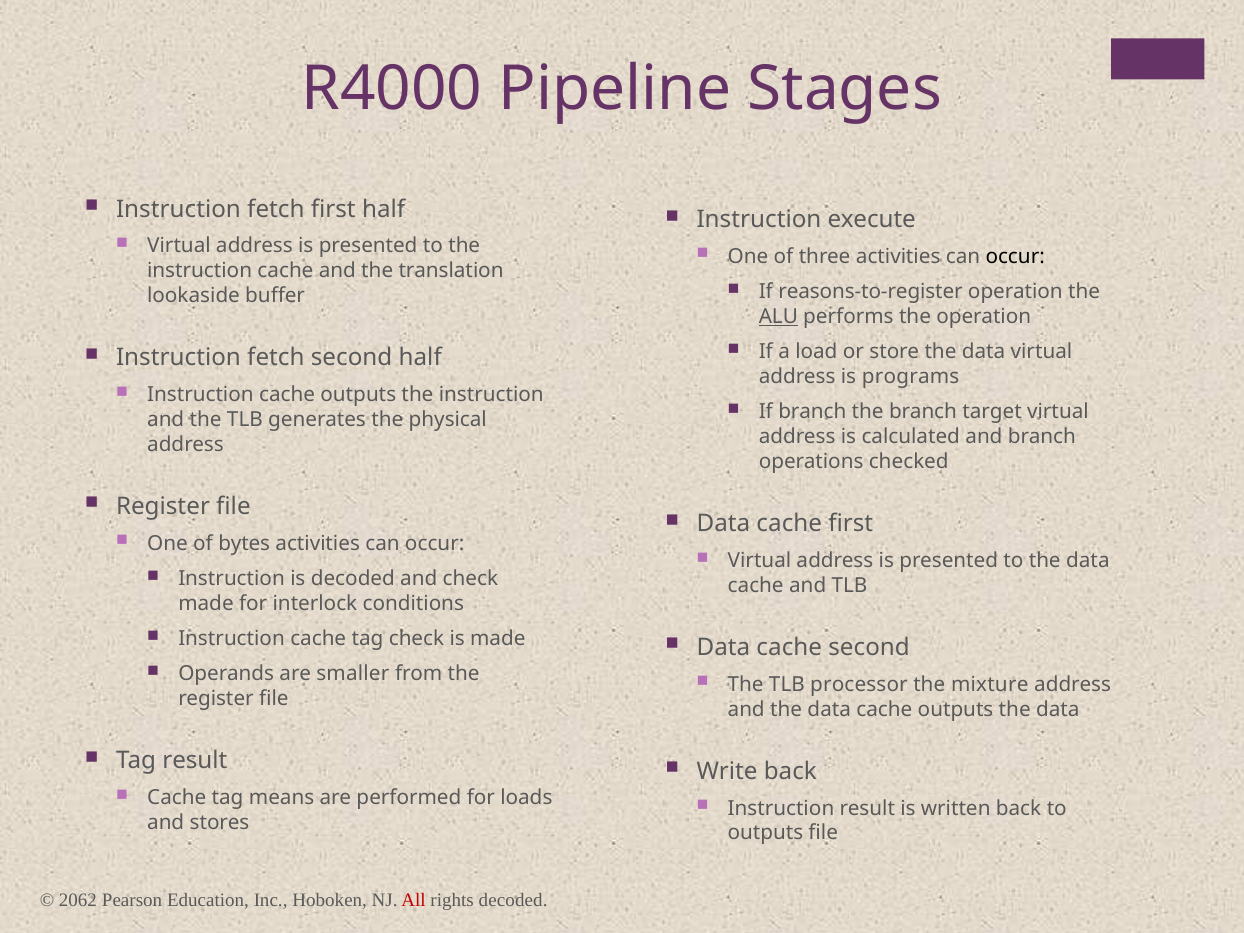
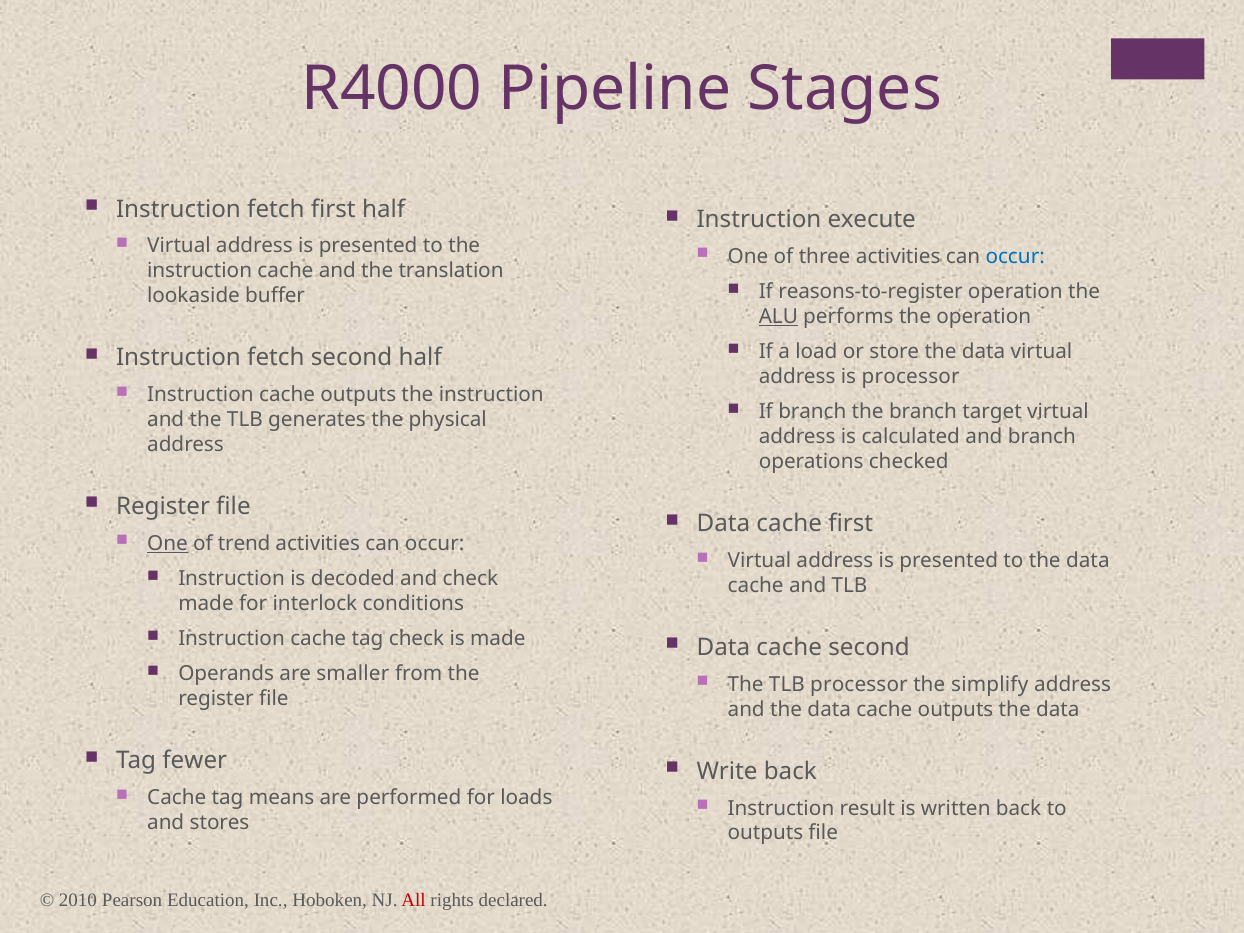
occur colour: black -> blue (1015, 257)
is programs: programs -> processor (911, 377)
One underline: none -> present (167, 543)
bytes: bytes -> trend (244, 543)
mixture: mixture -> simplify (990, 684)
Tag result: result -> fewer (195, 761)
2062: 2062 -> 2010 (78, 900)
rights decoded: decoded -> declared (513, 900)
